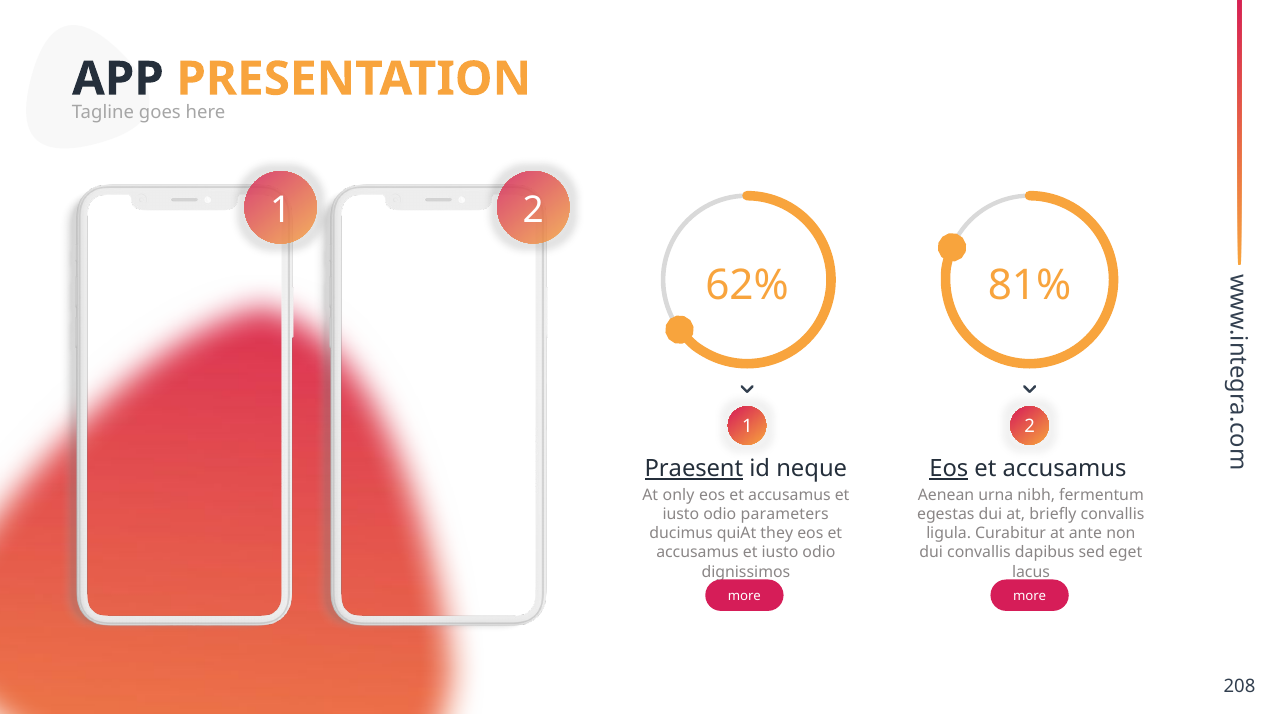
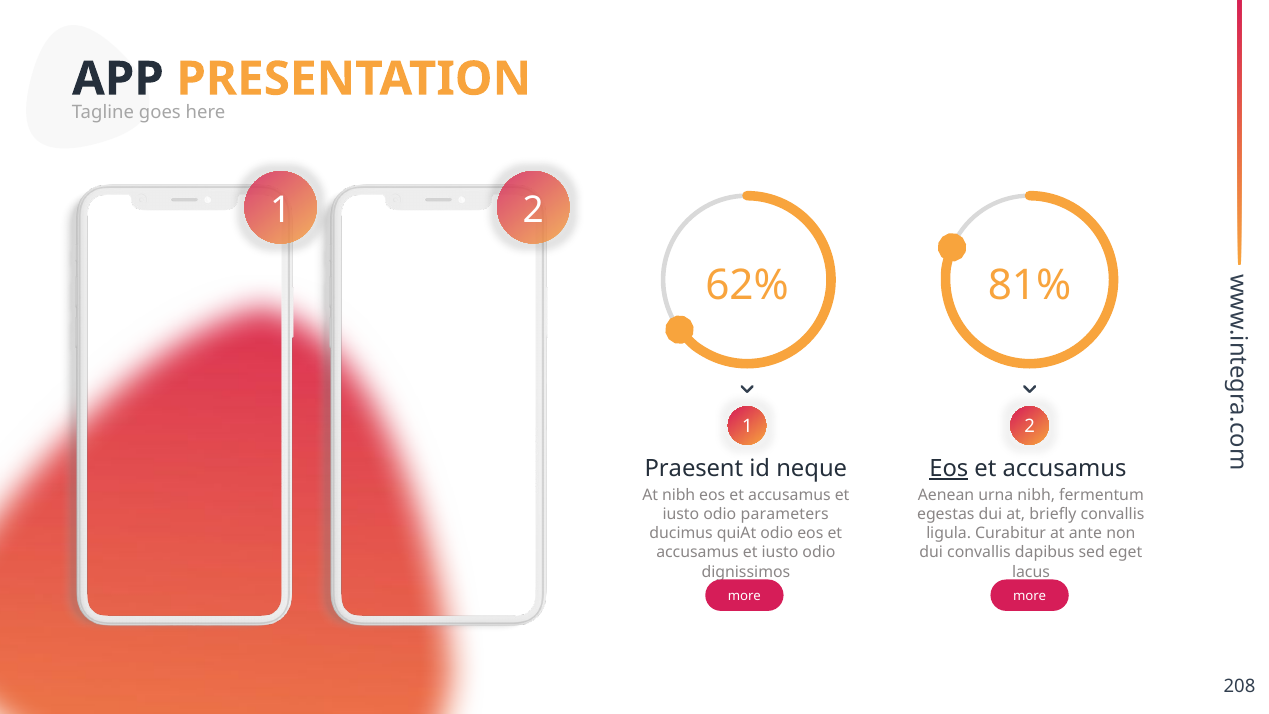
Praesent underline: present -> none (694, 469)
At only: only -> nibh (679, 495)
quiAt they: they -> odio (777, 534)
